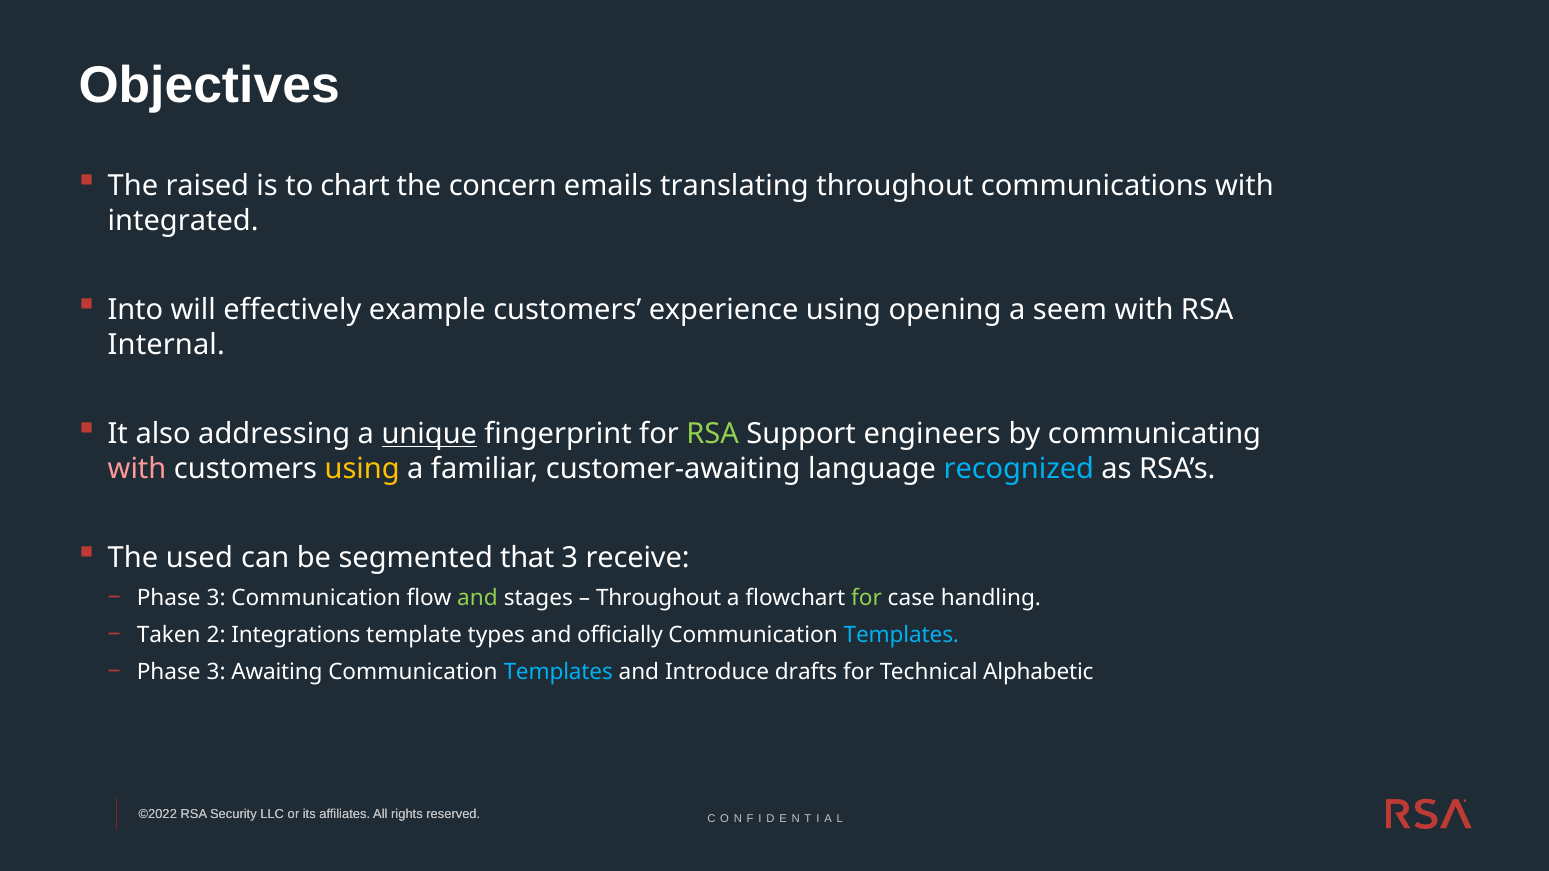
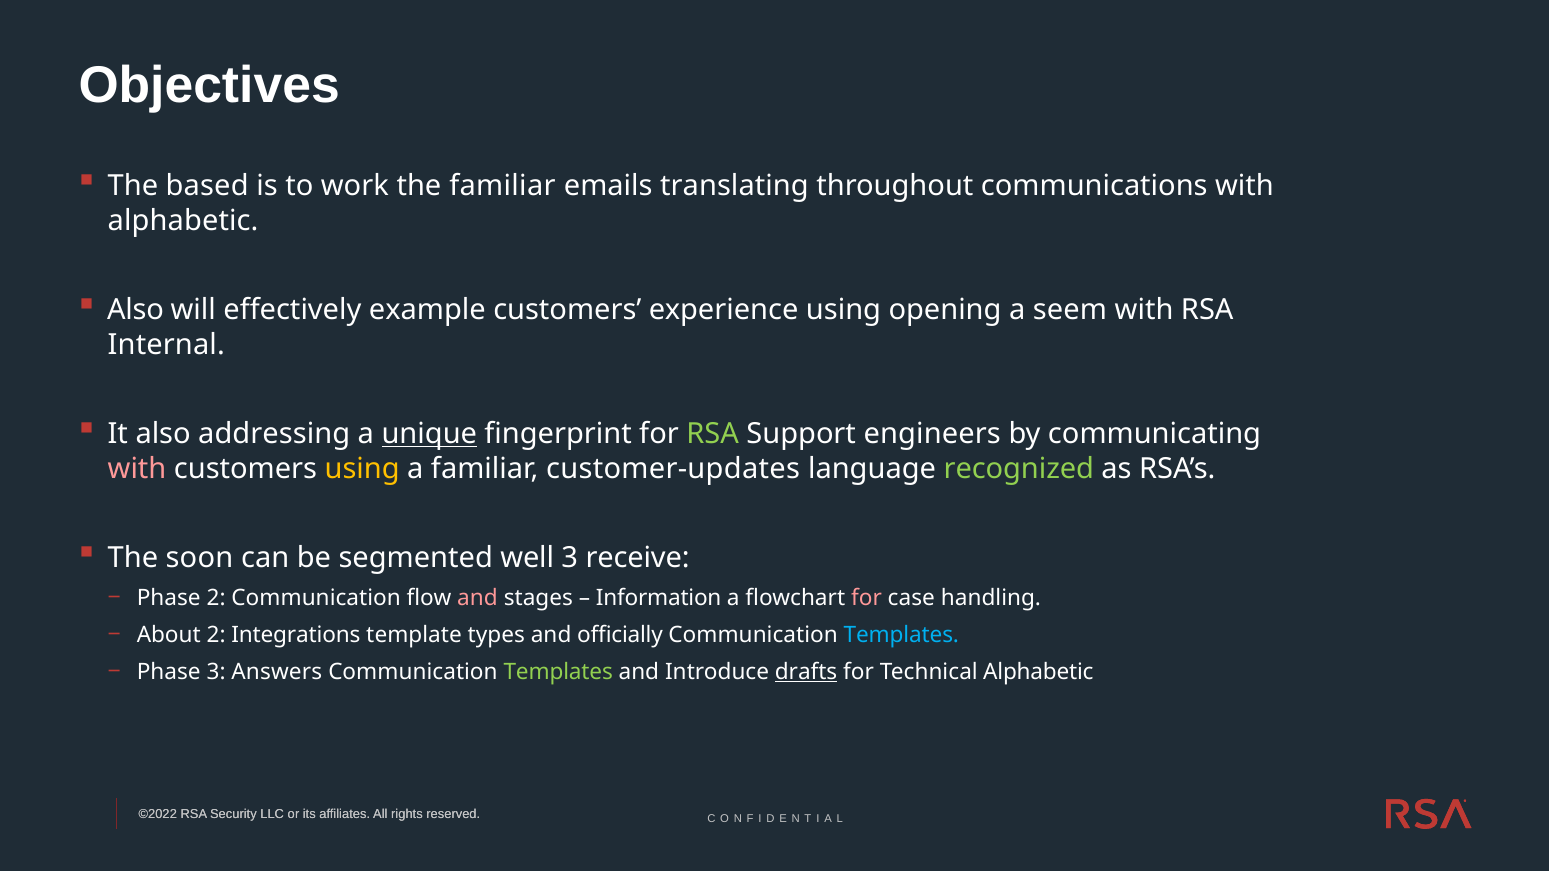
raised: raised -> based (207, 186)
chart: chart -> work (355, 186)
the concern: concern -> familiar (502, 186)
integrated: integrated -> alphabetic (183, 221)
Into: Into -> Also (136, 310)
customer-awaiting: customer-awaiting -> customer-updates (673, 469)
recognized colour: light blue -> light green (1019, 469)
used: used -> soon (199, 558)
that: that -> well (527, 558)
3: 3 -> 2 (216, 598)
and colour: light green -> pink (477, 598)
Throughout: Throughout -> Information (659, 598)
for colour: light green -> pink (867, 598)
Taken: Taken -> About (169, 635)
Awaiting: Awaiting -> Answers (277, 672)
Templates colour: light blue -> light green (558, 672)
drafts underline: none -> present (806, 672)
